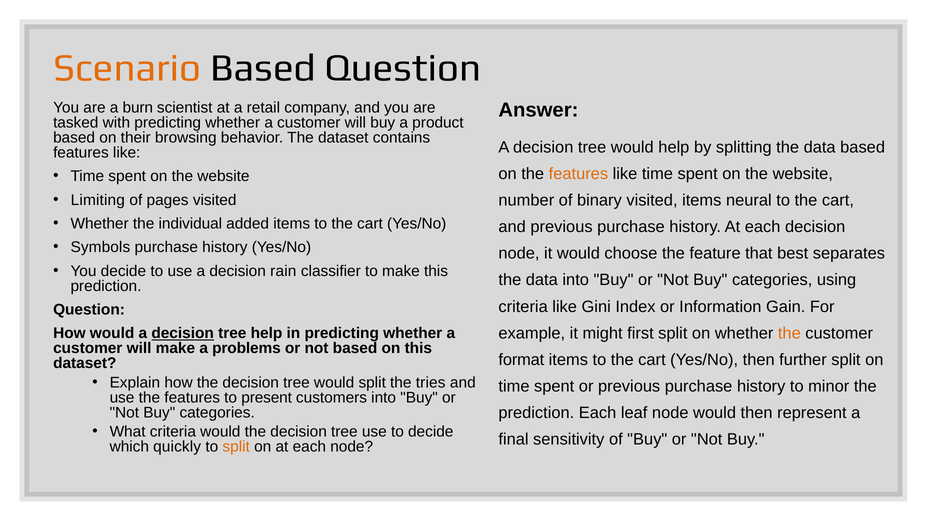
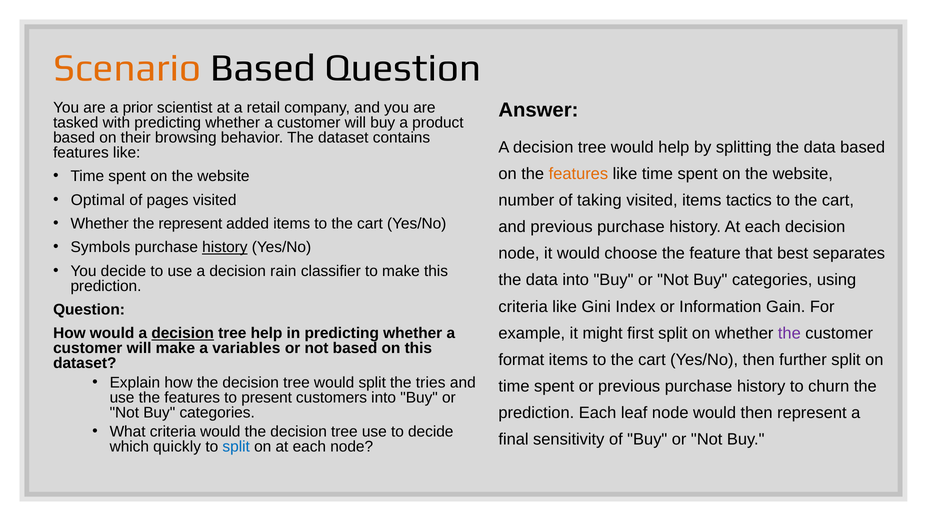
burn: burn -> prior (138, 108)
Limiting: Limiting -> Optimal (98, 200)
binary: binary -> taking (599, 200)
neural: neural -> tactics (749, 200)
the individual: individual -> represent (190, 224)
history underline: none -> present (225, 248)
the colour: orange -> purple (789, 333)
problems: problems -> variables (246, 349)
minor: minor -> churn (829, 387)
split colour: orange -> blue (236, 447)
